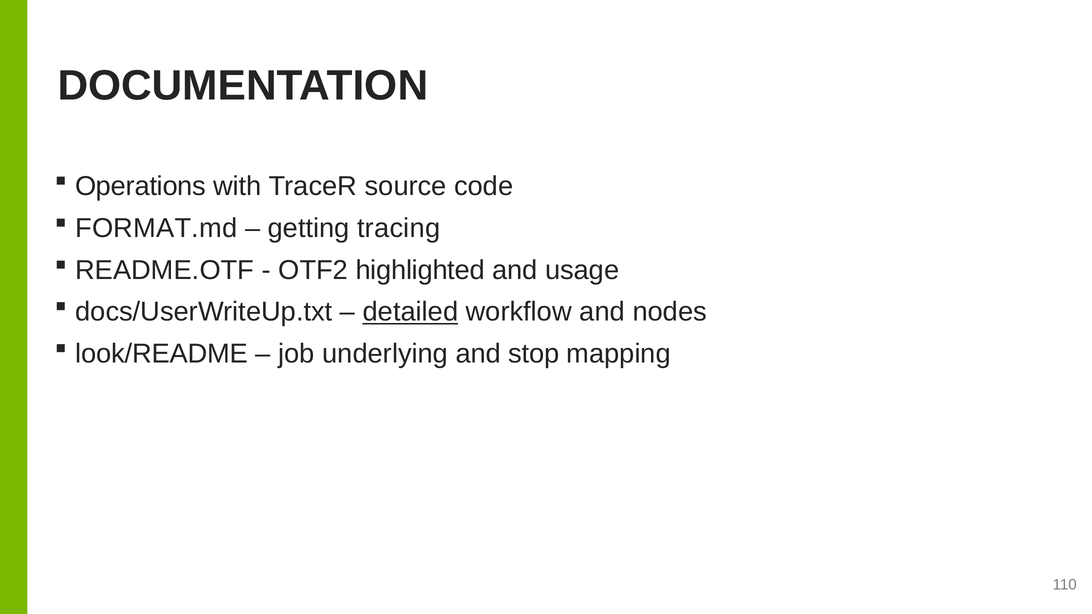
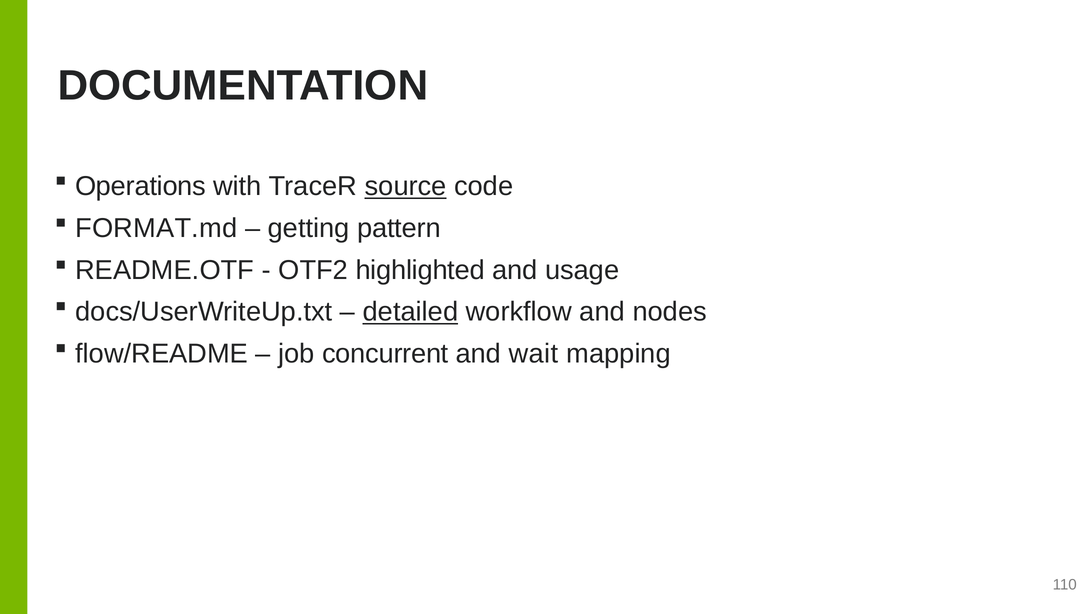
source underline: none -> present (406, 186)
tracing: tracing -> pattern (399, 228)
look/README: look/README -> flow/README (162, 354)
underlying: underlying -> concurrent (385, 354)
stop: stop -> wait (534, 354)
